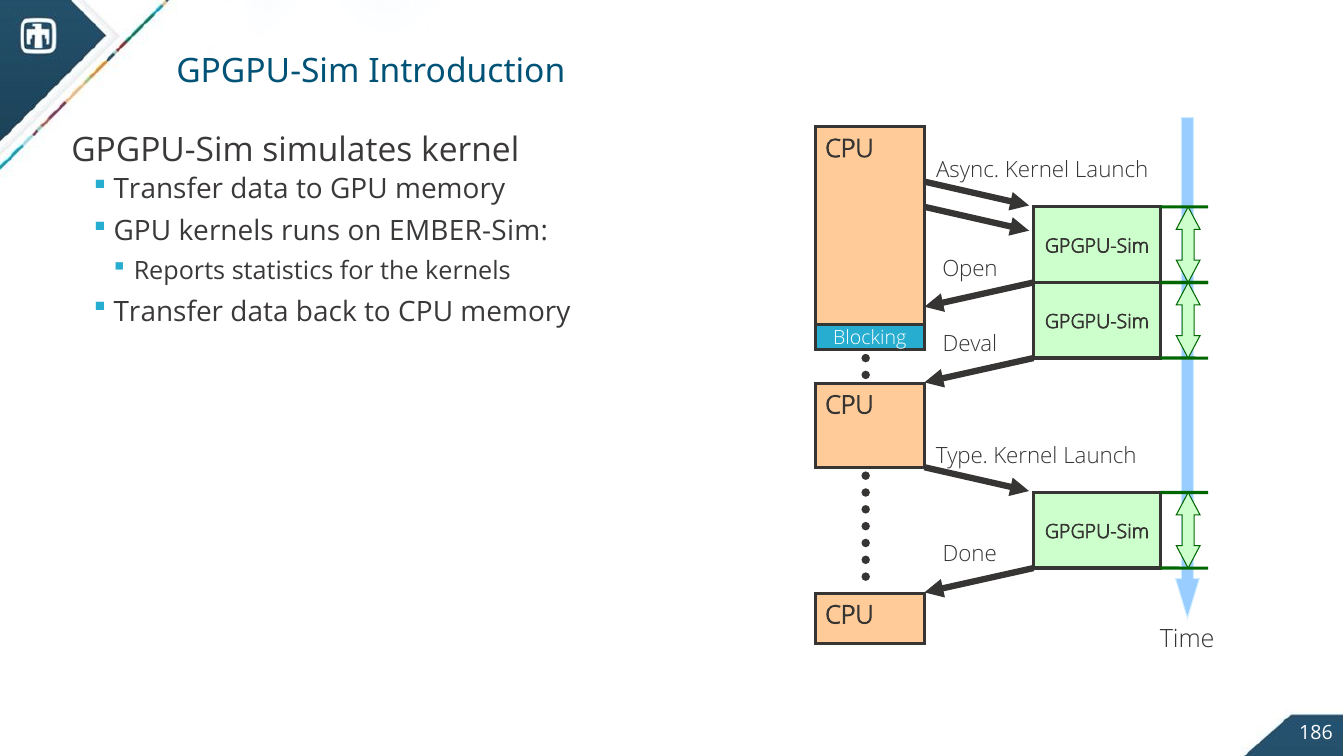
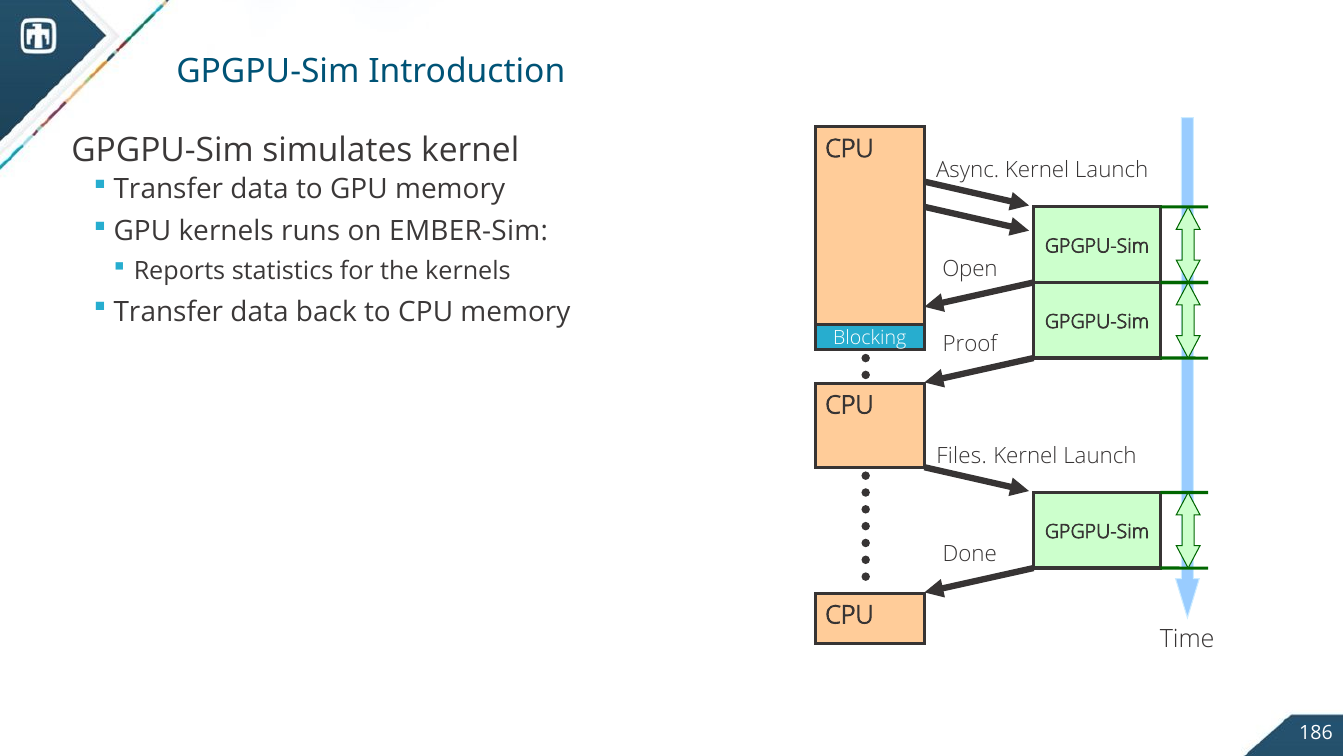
Deval: Deval -> Proof (970, 344)
Type: Type -> Files (962, 455)
